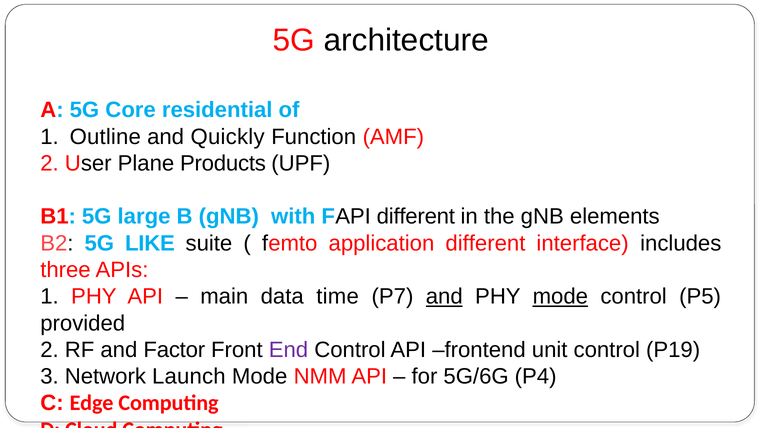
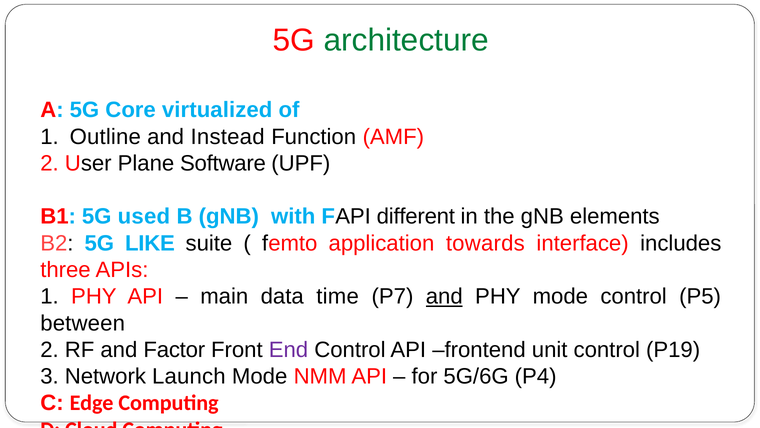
architecture colour: black -> green (406, 40)
residential: residential -> virtualized (217, 110)
Quickly: Quickly -> Instead (228, 137)
Products: Products -> Software (223, 163)
large: large -> used (144, 216)
application different: different -> towards (485, 243)
mode underline: present -> none (560, 296)
provided: provided -> between (83, 323)
